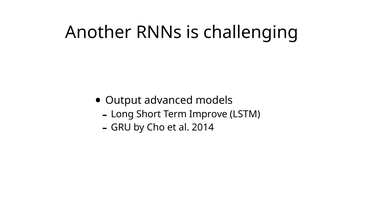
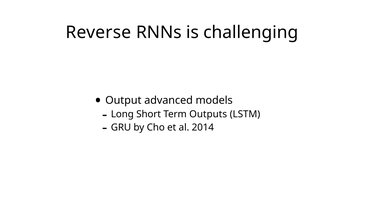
Another: Another -> Reverse (98, 32)
Improve: Improve -> Outputs (208, 114)
